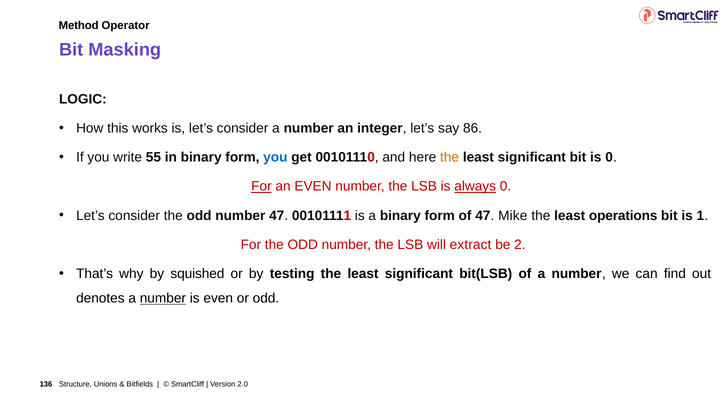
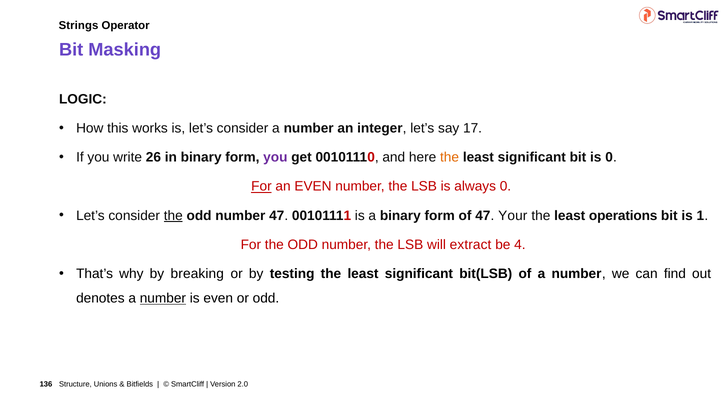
Method: Method -> Strings (79, 25)
86: 86 -> 17 (473, 128)
55: 55 -> 26 (153, 158)
you colour: blue -> purple (275, 158)
always underline: present -> none (475, 187)
the underline: none -> present (173, 216)
Mike: Mike -> Your (513, 216)
2: 2 -> 4 (520, 245)
squished: squished -> breaking (197, 274)
